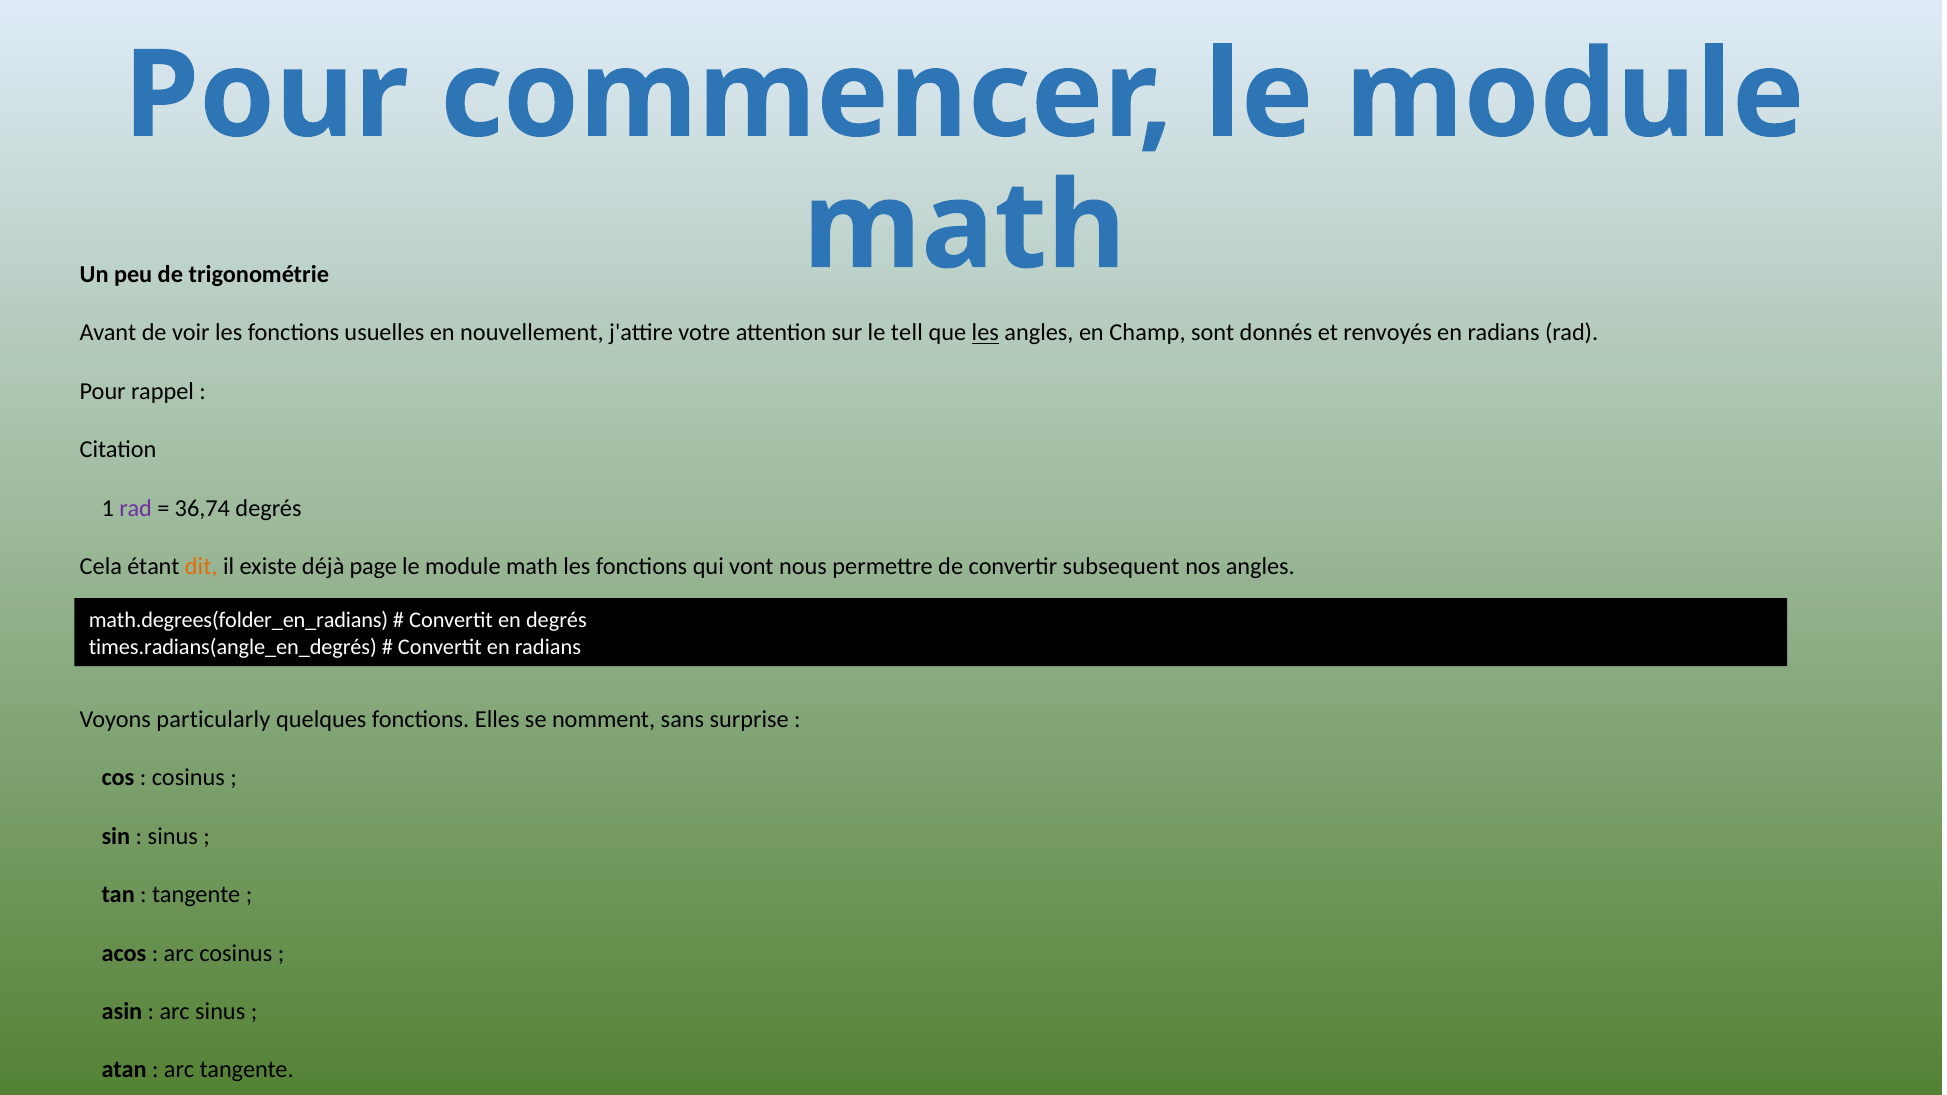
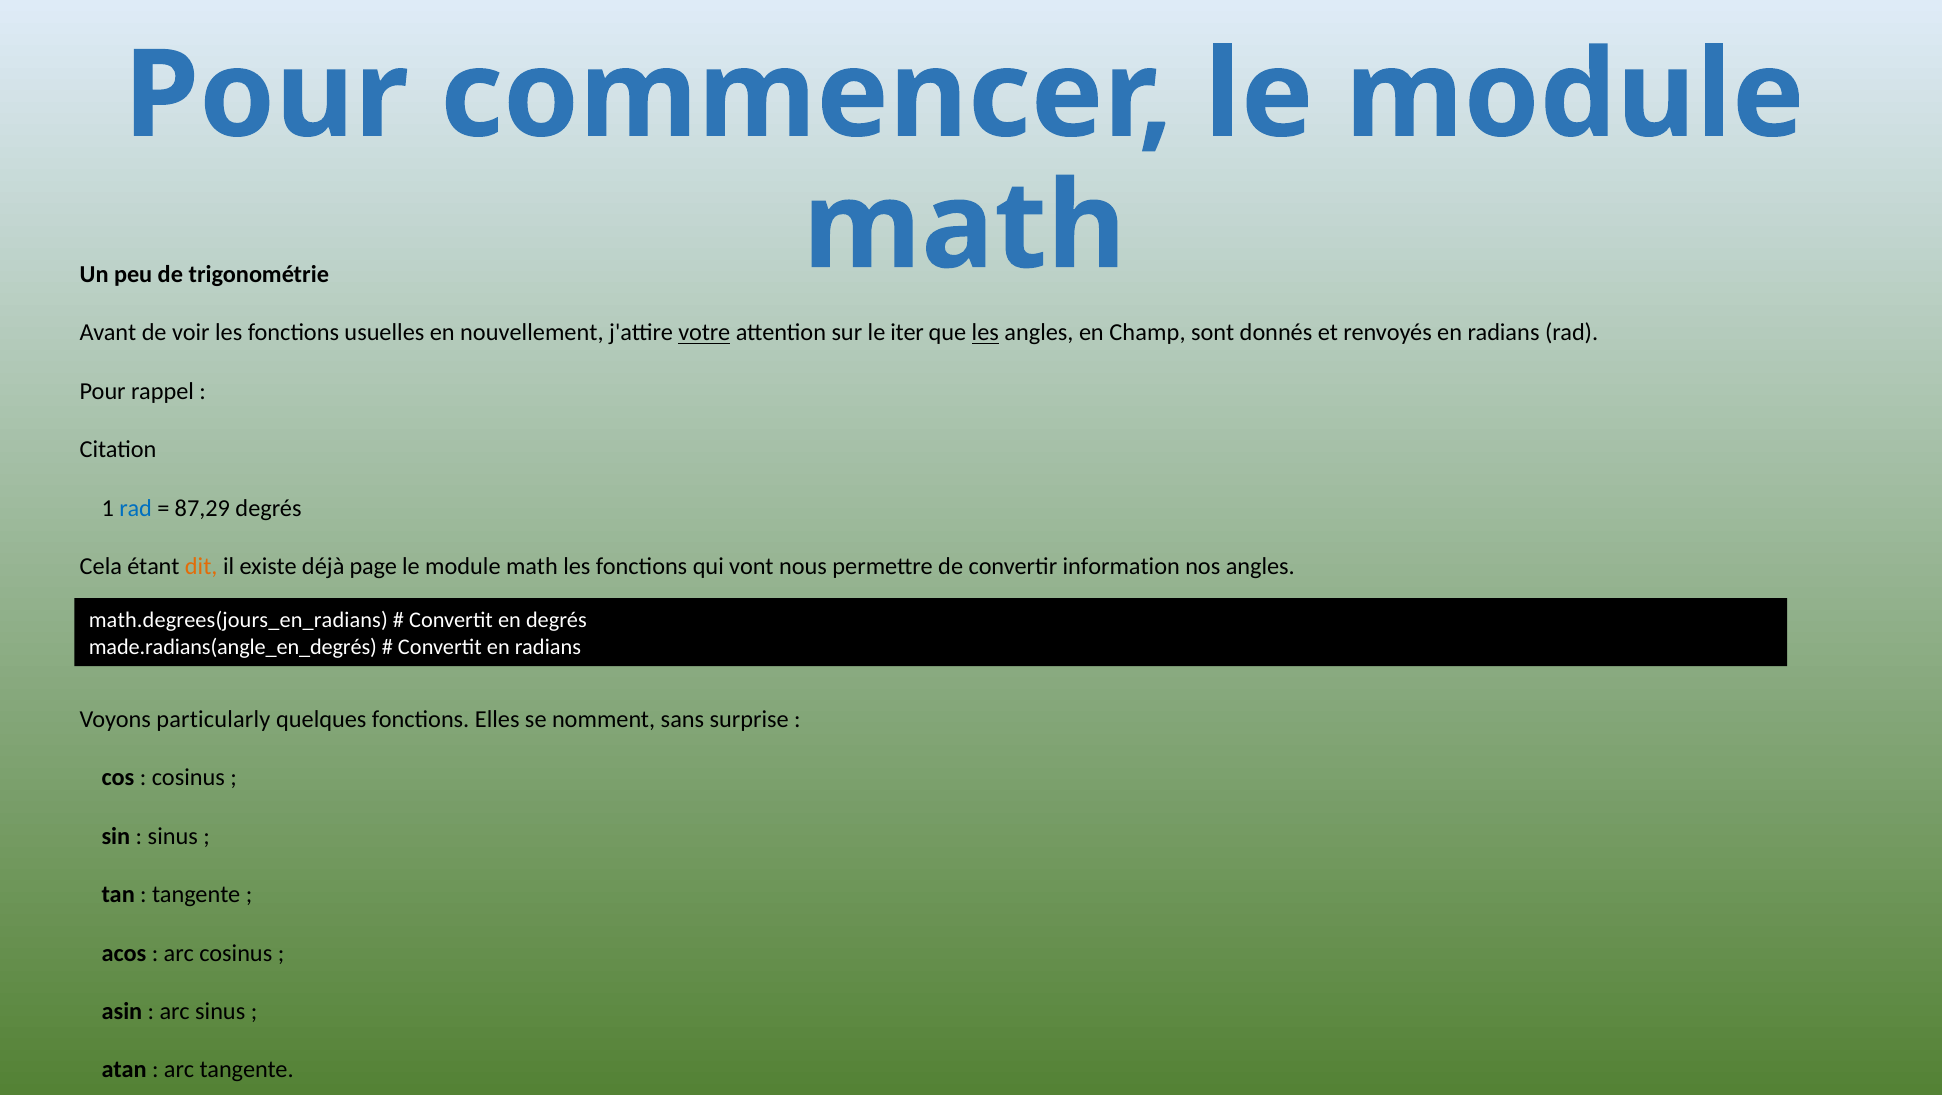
votre underline: none -> present (704, 333)
tell: tell -> iter (907, 333)
rad colour: purple -> blue (136, 508)
36,74: 36,74 -> 87,29 (202, 508)
subsequent: subsequent -> information (1121, 567)
math.degrees(folder_en_radians: math.degrees(folder_en_radians -> math.degrees(jours_en_radians (238, 620)
times.radians(angle_en_degrés: times.radians(angle_en_degrés -> made.radians(angle_en_degrés (233, 647)
